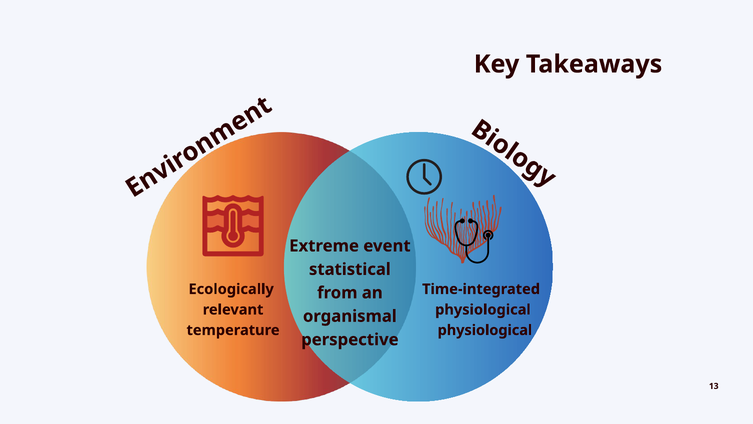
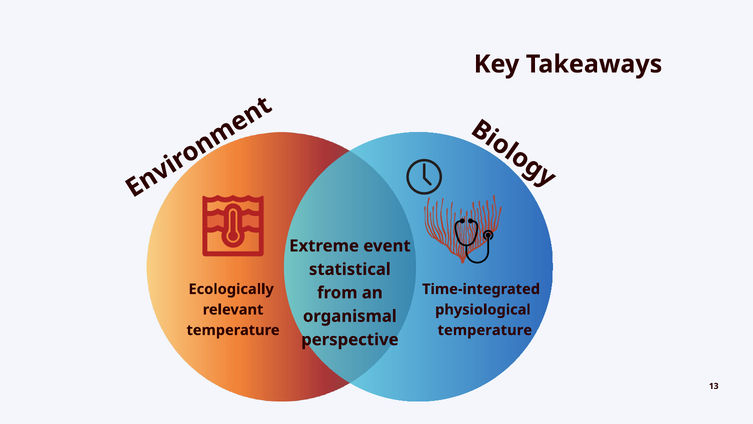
physiological: physiological -> temperature (485, 330)
